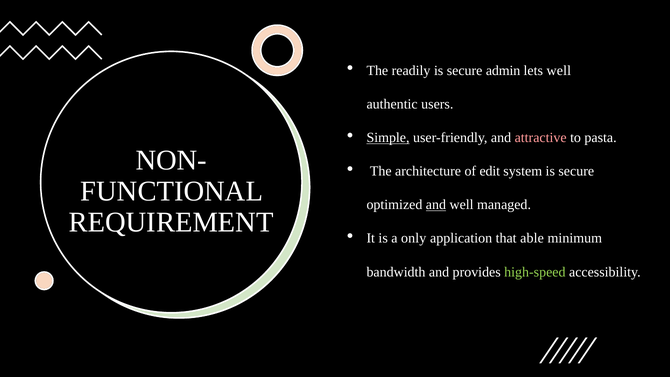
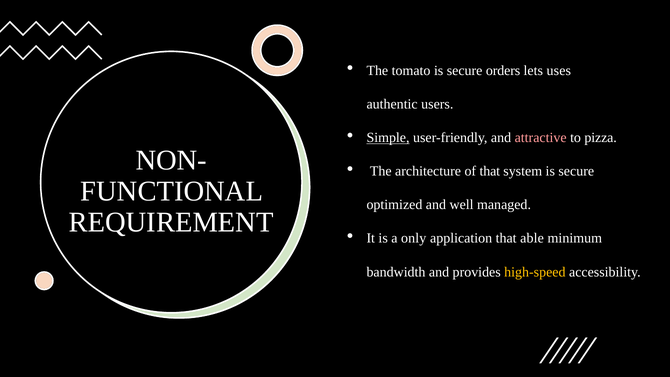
readily: readily -> tomato (411, 71)
admin: admin -> orders (503, 71)
lets well: well -> uses (559, 71)
pasta: pasta -> pizza (601, 138)
of edit: edit -> that (490, 171)
and underline: present -> none (436, 205)
high-speed colour: light green -> yellow (535, 272)
